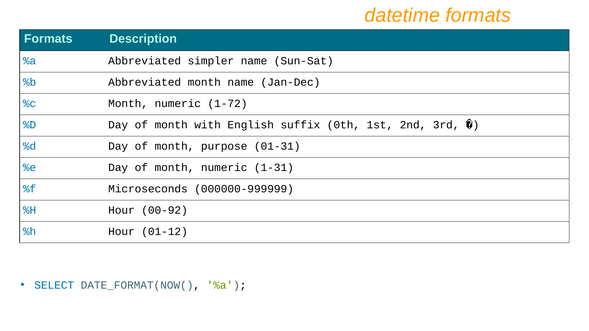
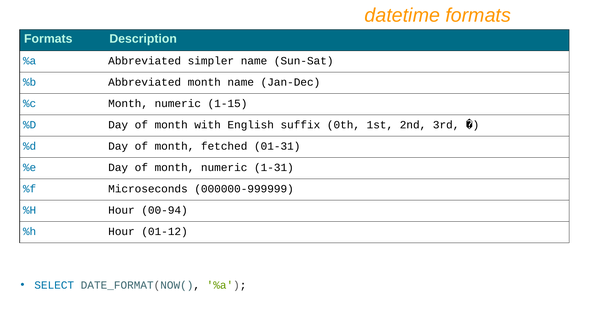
1-72: 1-72 -> 1-15 (227, 104)
purpose: purpose -> fetched (224, 146)
00-92: 00-92 -> 00-94 (165, 210)
